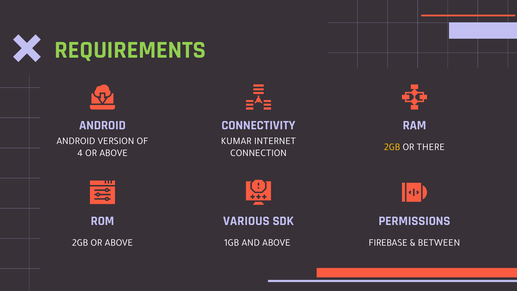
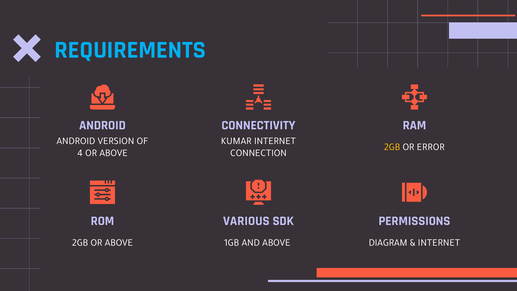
REQUIREMENTS colour: light green -> light blue (130, 50)
THERE: THERE -> ERROR (431, 147)
FIREBASE: FIREBASE -> DIAGRAM (388, 242)
BETWEEN: BETWEEN -> INTERNET (439, 242)
